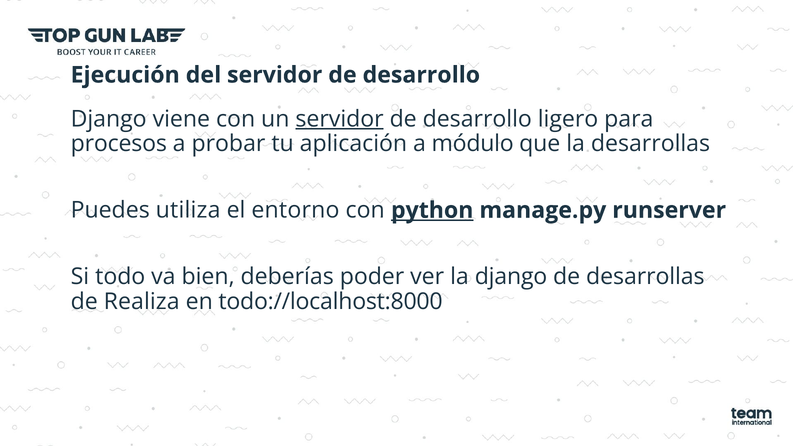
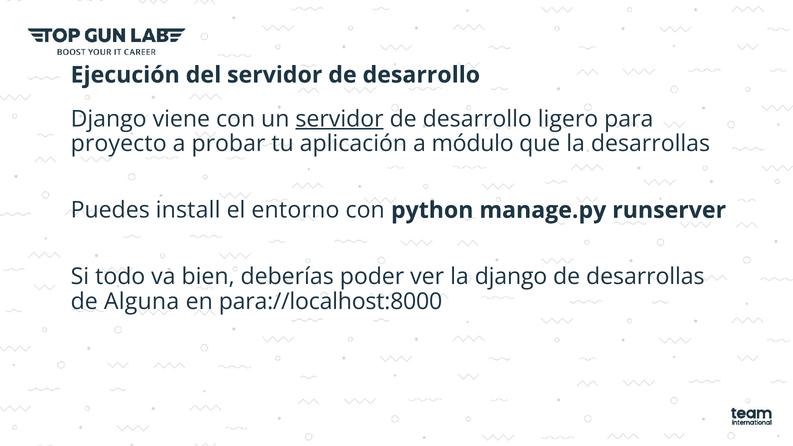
procesos: procesos -> proyecto (119, 144)
utiliza: utiliza -> install (188, 210)
python underline: present -> none (432, 210)
Realiza: Realiza -> Alguna (142, 302)
todo://localhost:8000: todo://localhost:8000 -> para://localhost:8000 (331, 302)
